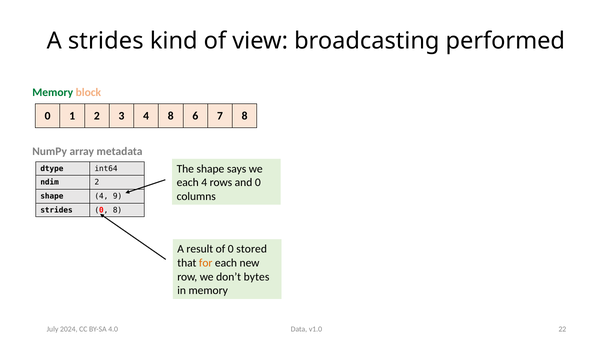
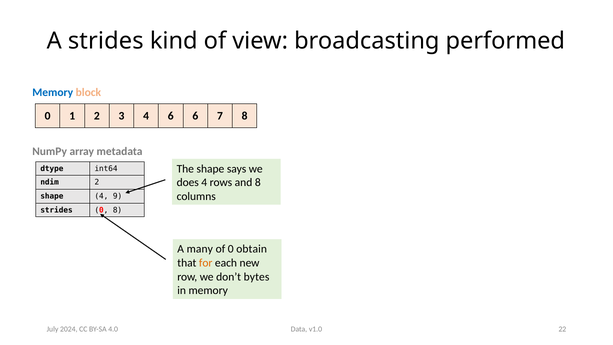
Memory colour: green -> blue (53, 92)
4 8: 8 -> 6 (171, 116)
each: each -> does (188, 182)
and 0: 0 -> 8 (258, 182)
result: result -> many (200, 249)
stored: stored -> obtain (252, 249)
